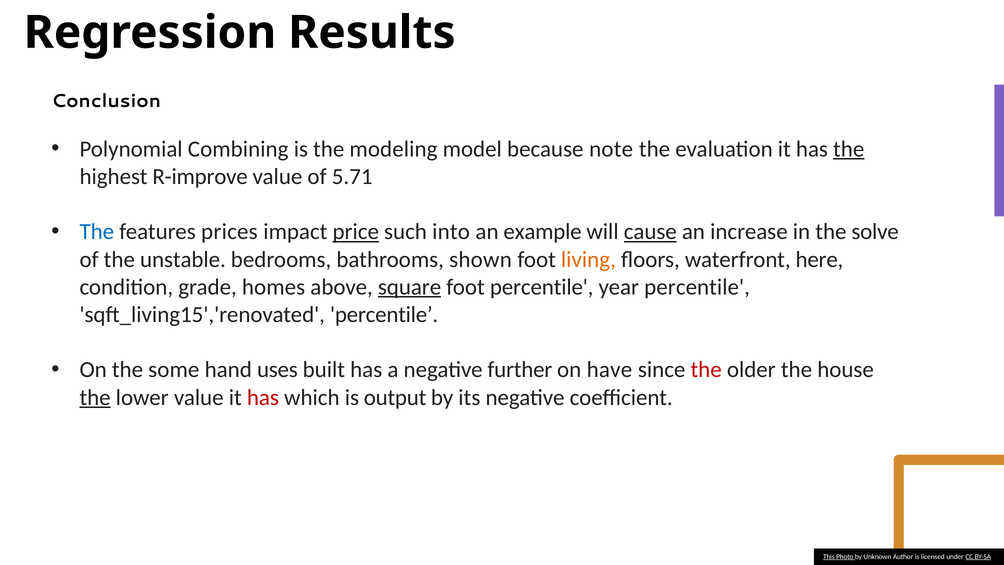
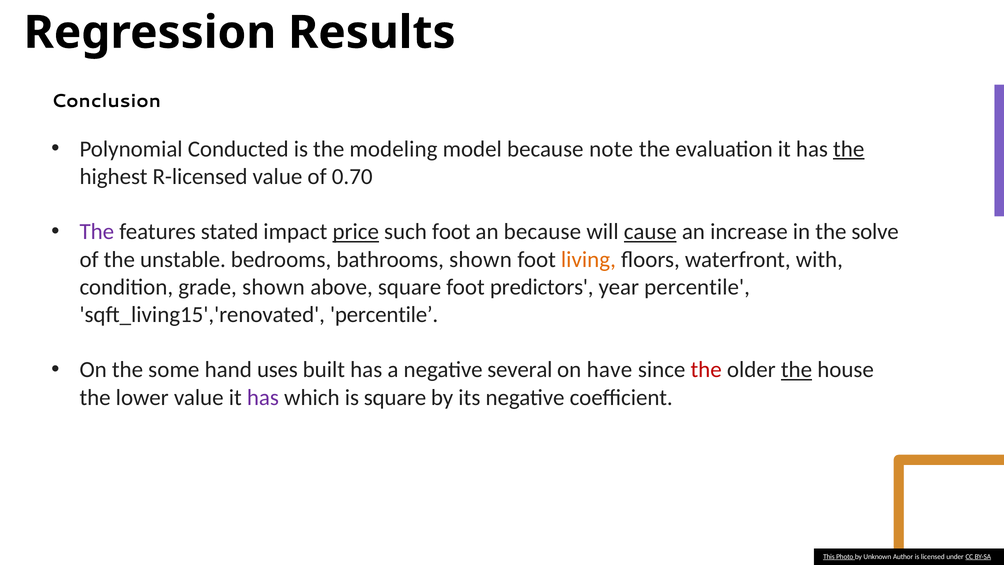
Combining: Combining -> Conducted (238, 149)
R-improve: R-improve -> R-licensed (200, 177)
5.71: 5.71 -> 0.70 (352, 177)
The colour: blue -> purple (97, 232)
prices: prices -> stated (230, 232)
such into: into -> foot (451, 232)
an example: example -> because (542, 232)
here: here -> with (819, 259)
grade homes: homes -> shown (273, 287)
square underline: present -> none (410, 287)
foot percentile: percentile -> predictors (542, 287)
further: further -> several (520, 370)
the underline: none -> present (796, 370)
the underline: present -> none (95, 397)
has colour: red -> purple (263, 397)
is output: output -> square (395, 397)
